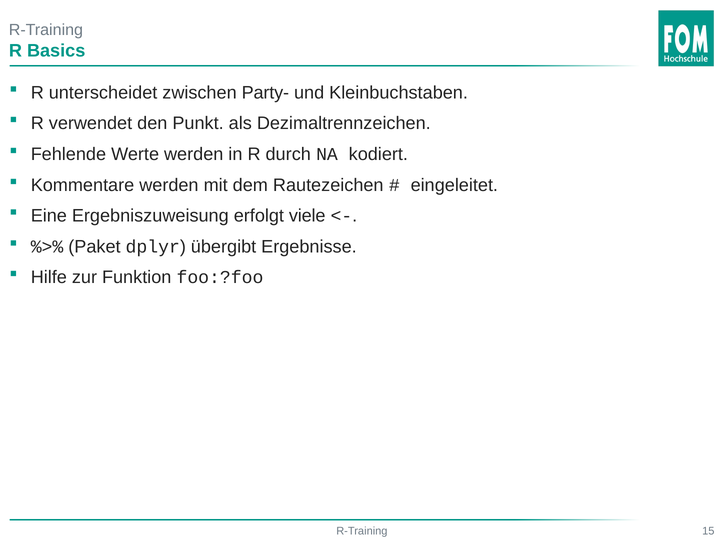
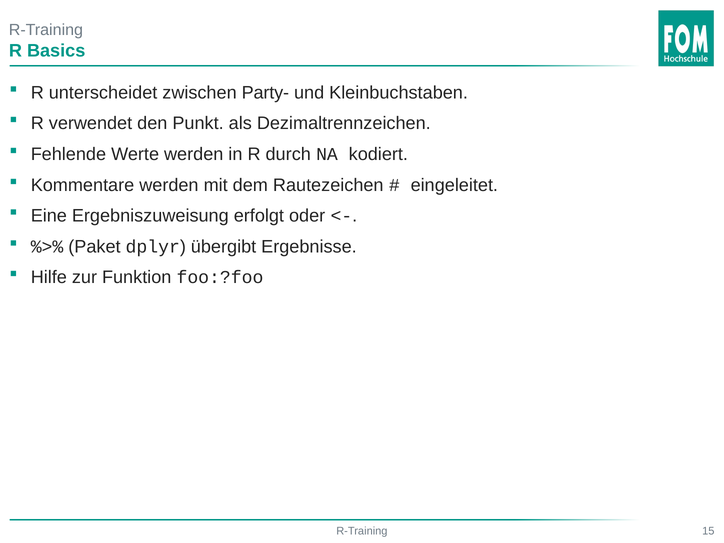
viele: viele -> oder (307, 216)
